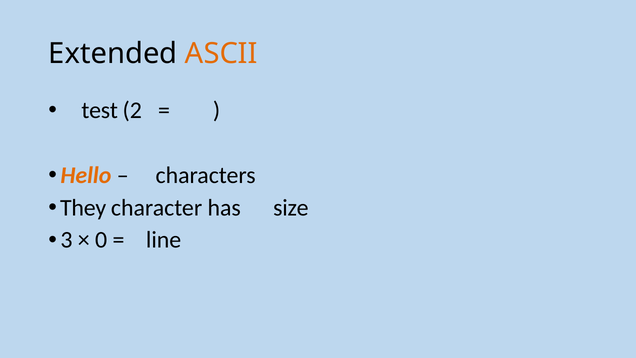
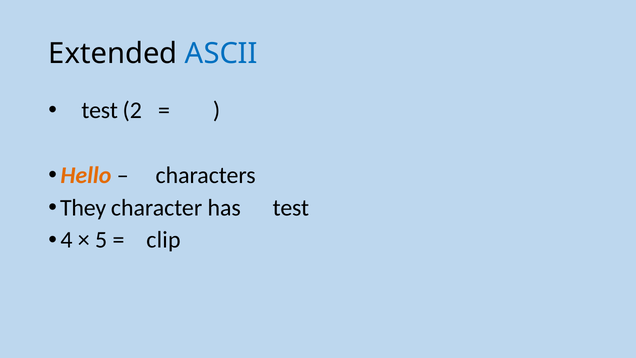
ASCII colour: orange -> blue (221, 53)
has size: size -> test (291, 208)
3: 3 -> 4 (66, 240)
0: 0 -> 5 (101, 240)
line: line -> clip (163, 240)
